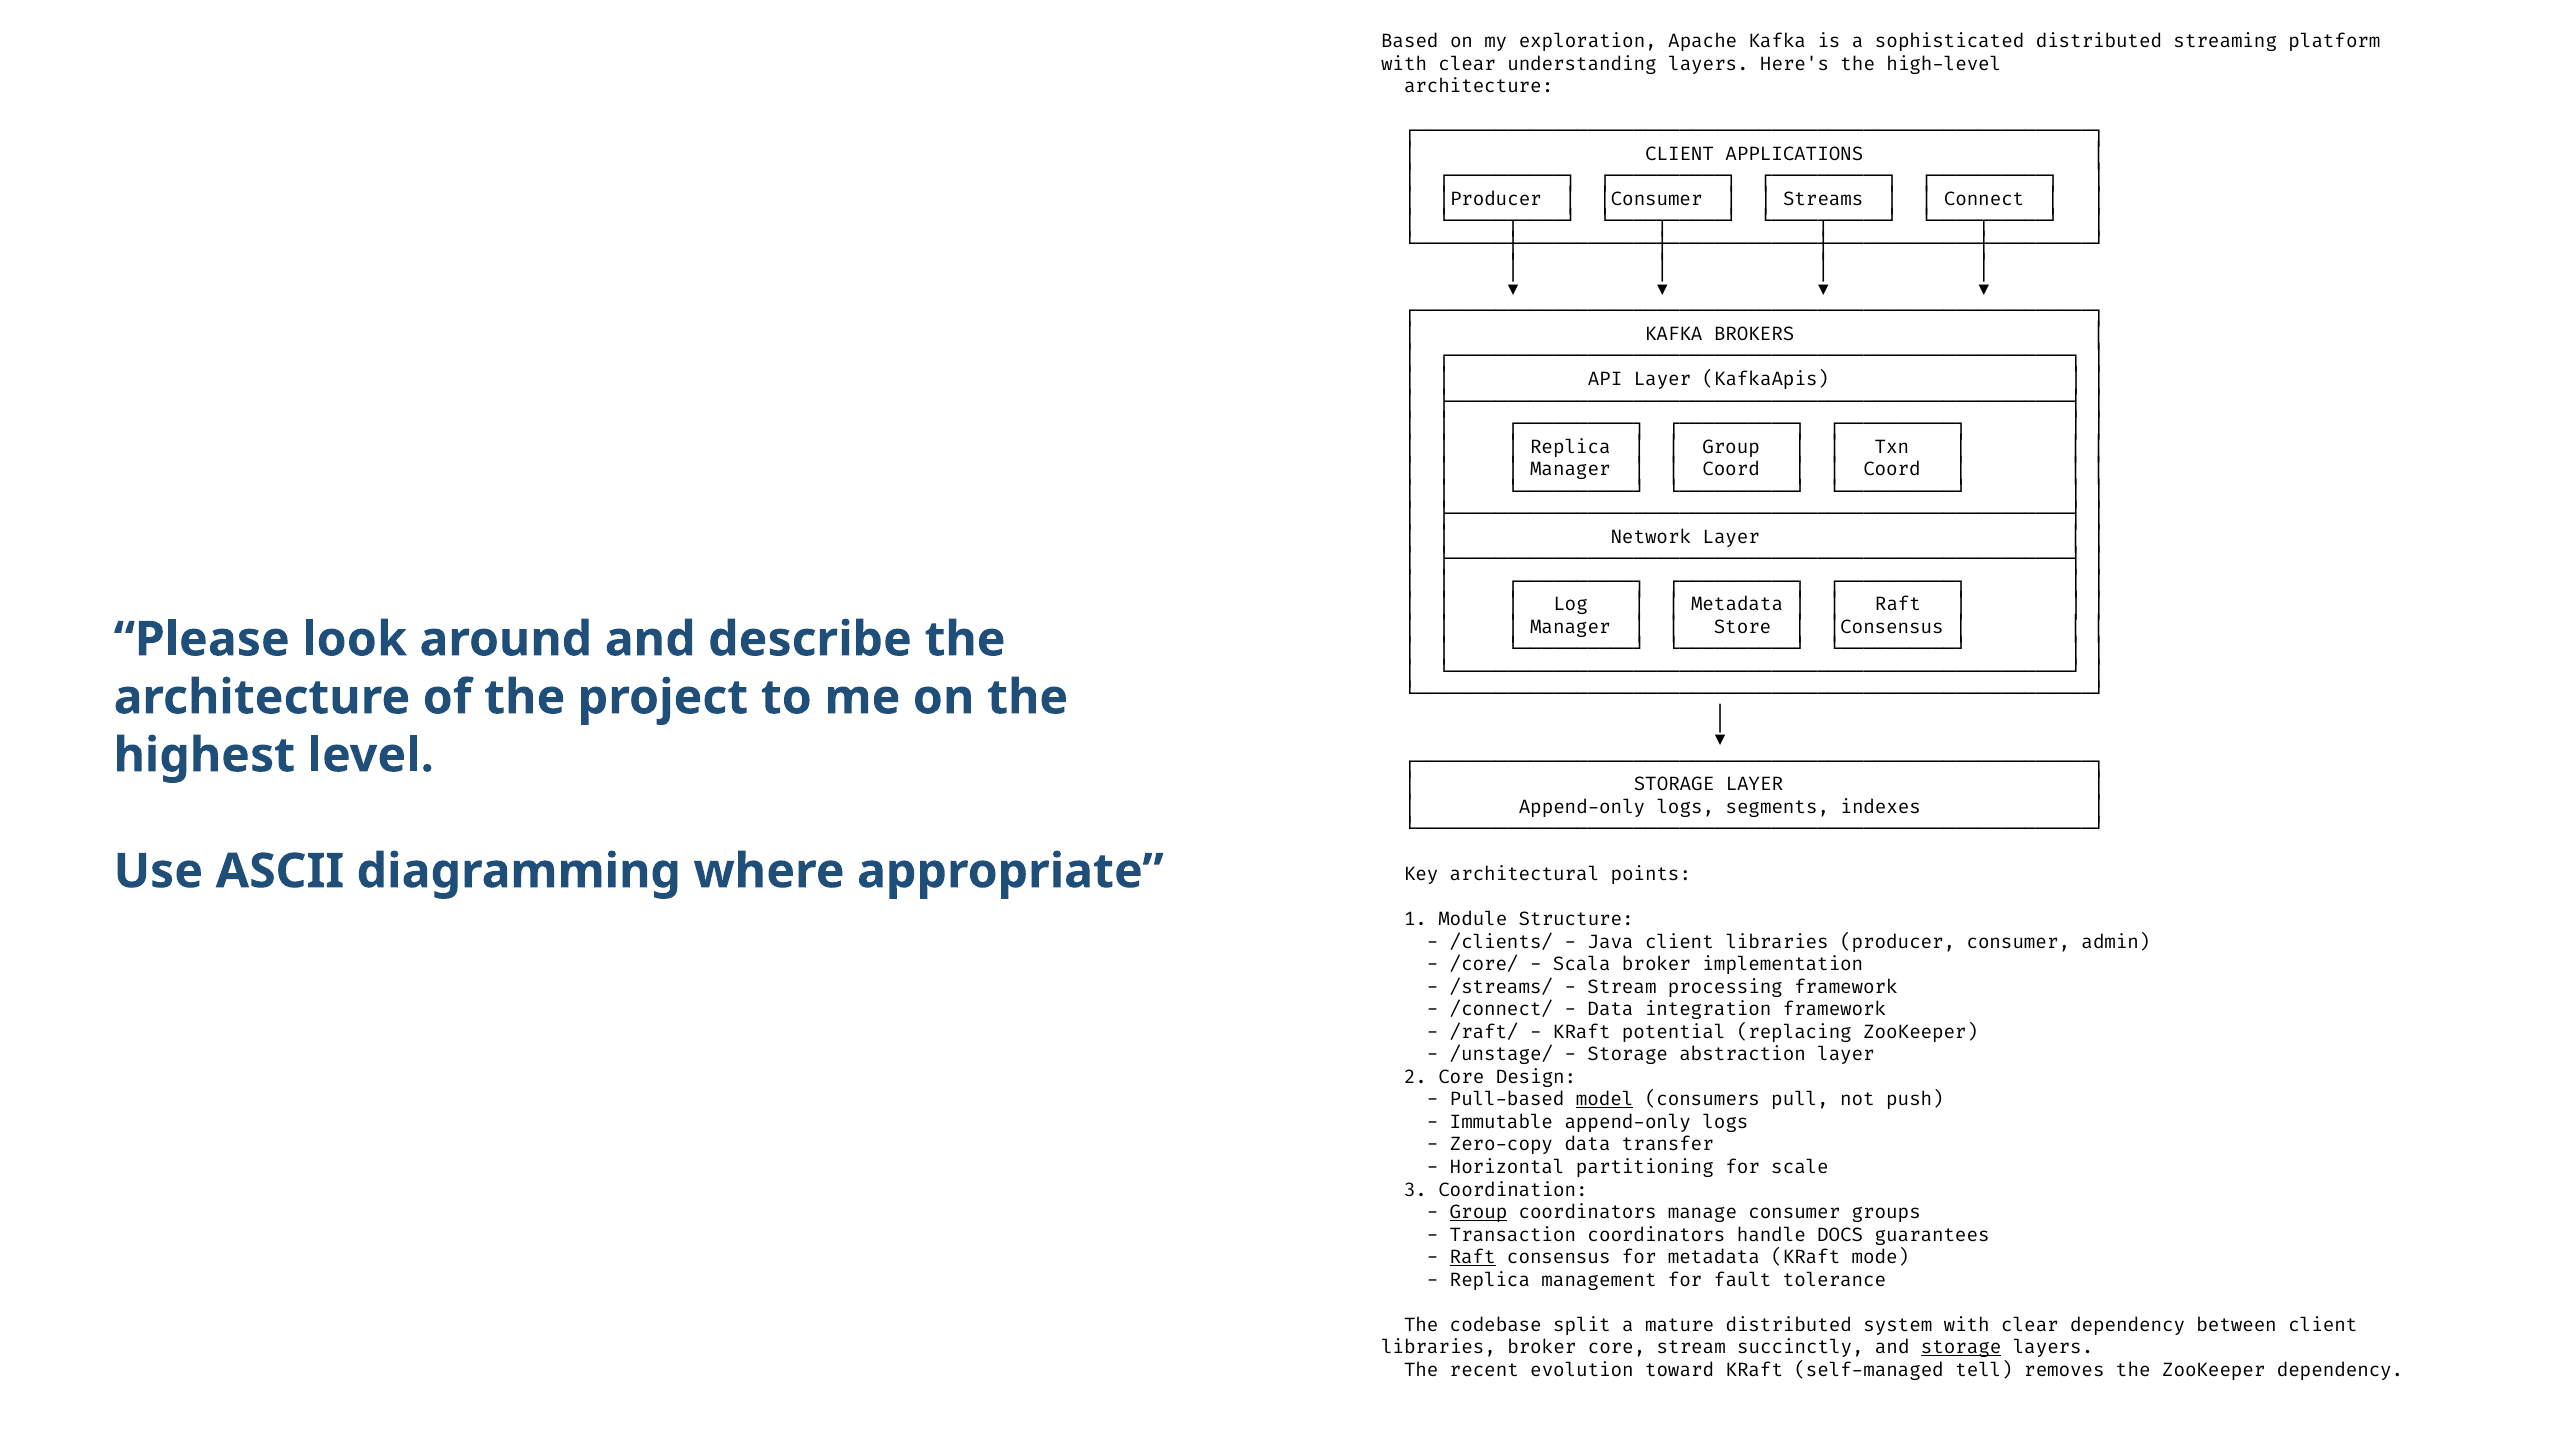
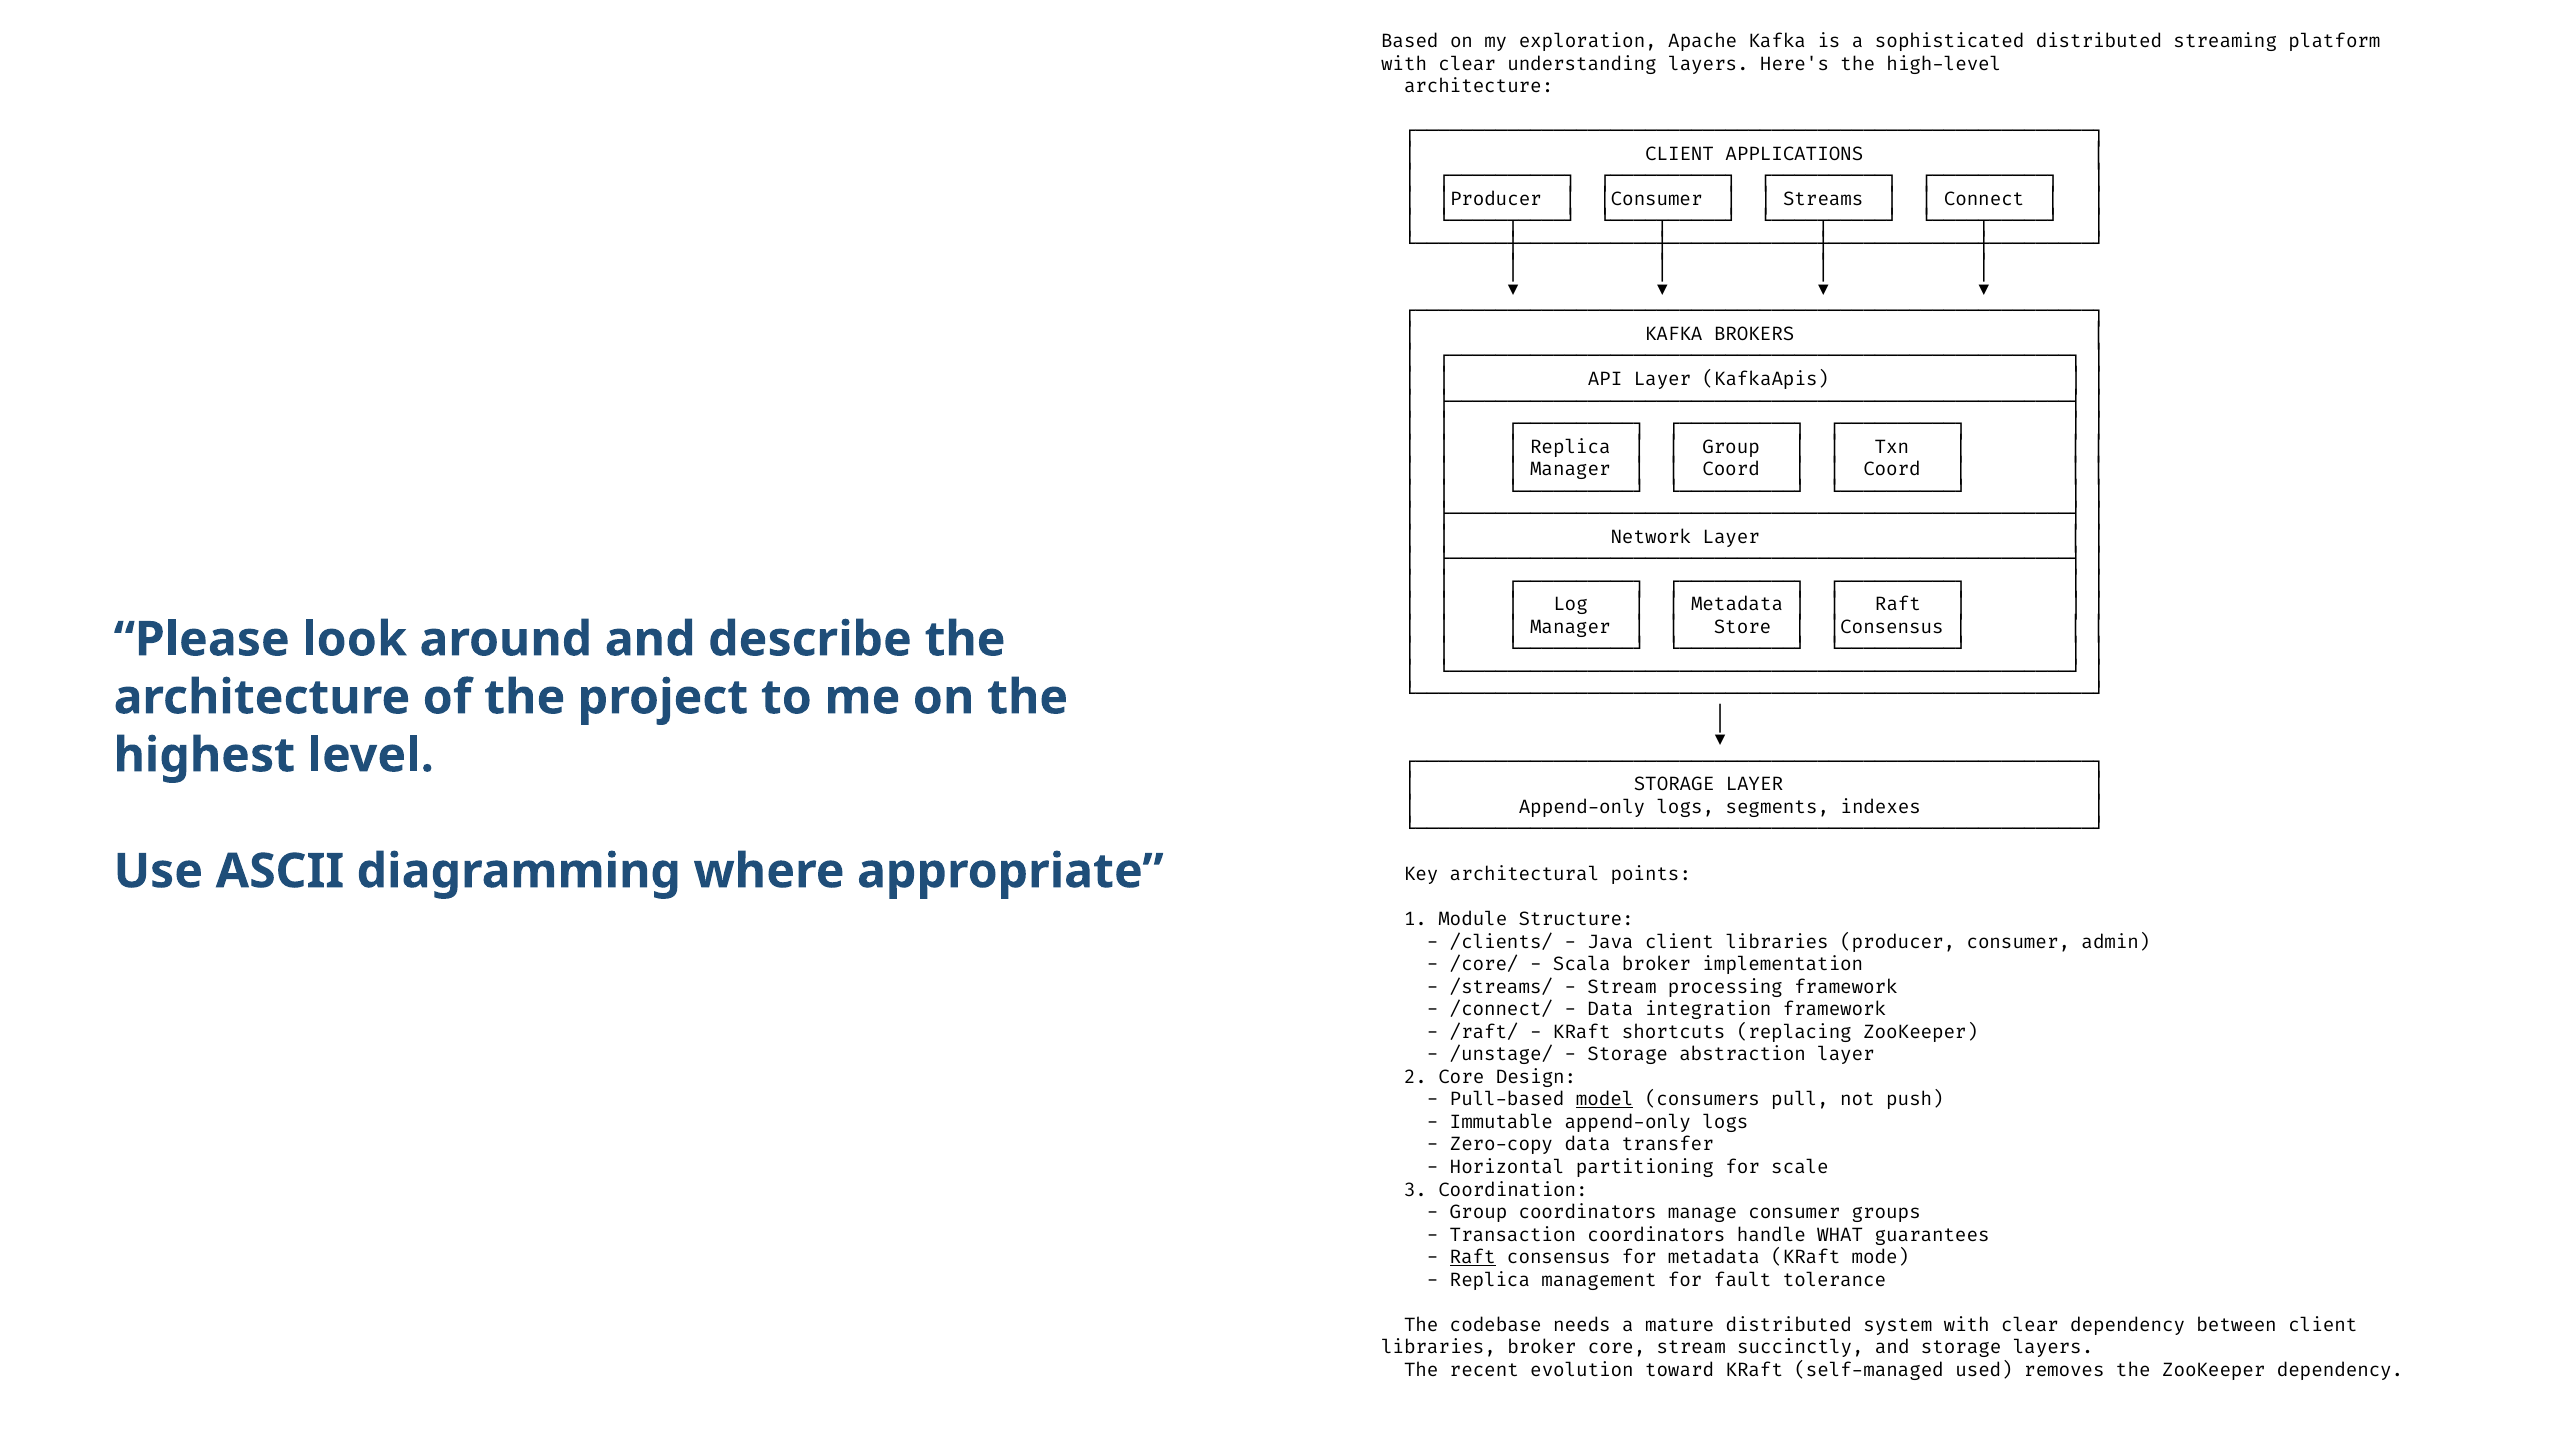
potential: potential -> shortcuts (1674, 1032)
Group underline: present -> none (1479, 1212)
DOCS: DOCS -> WHAT (1840, 1235)
split: split -> needs (1582, 1325)
storage underline: present -> none (1961, 1347)
tell: tell -> used (1984, 1370)
